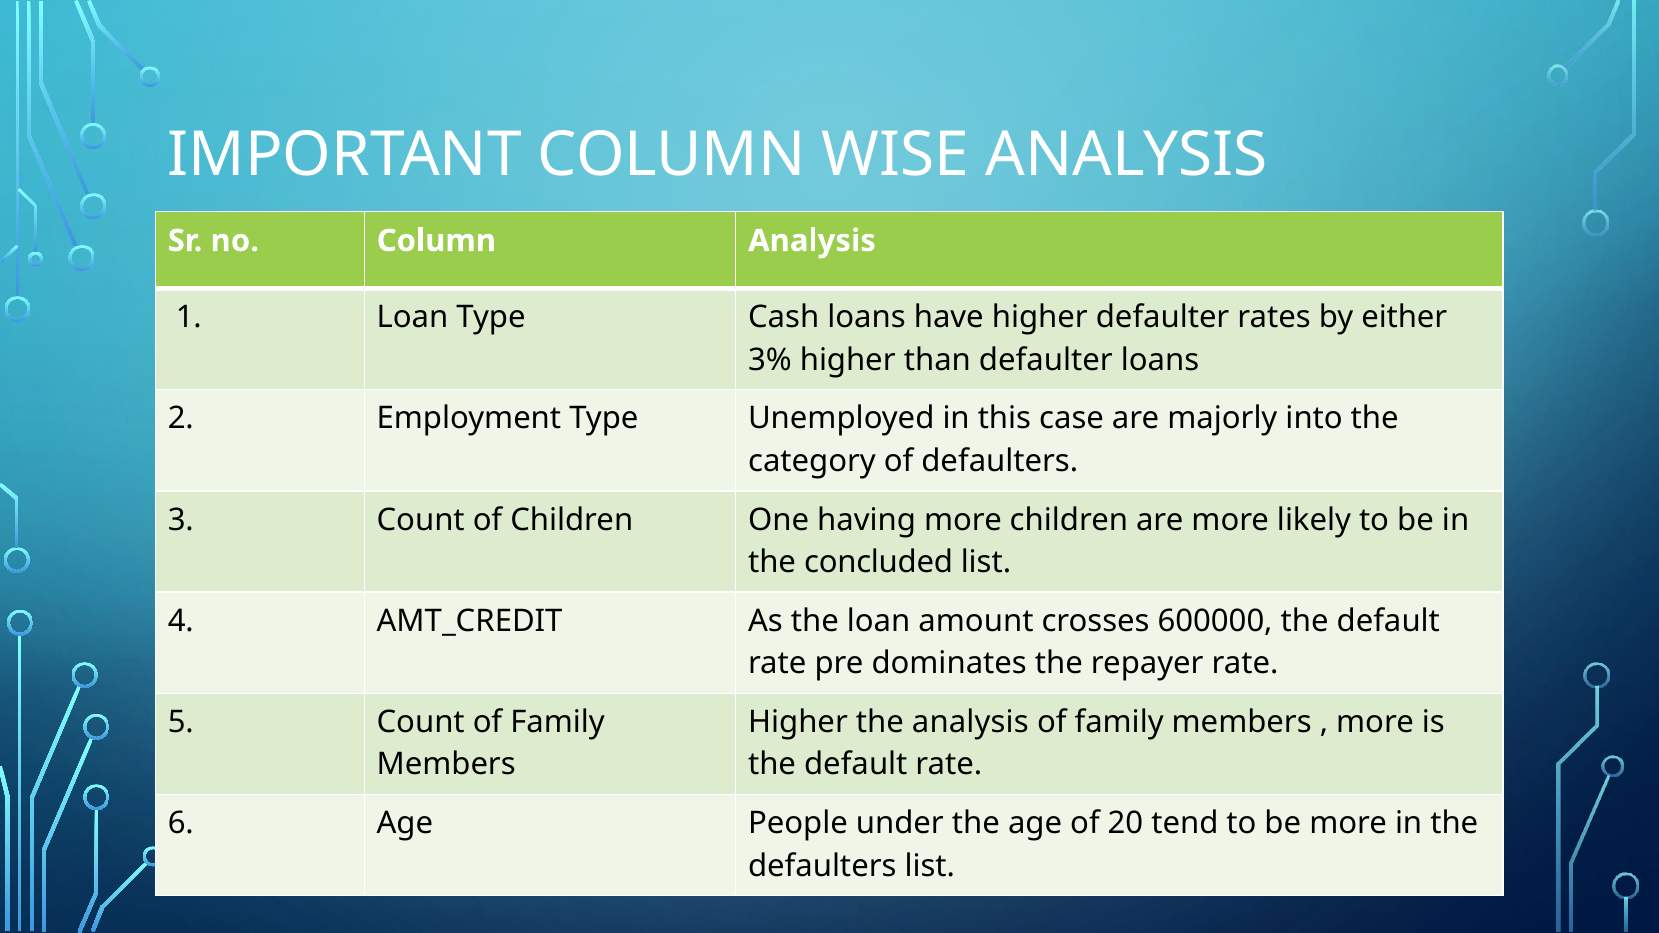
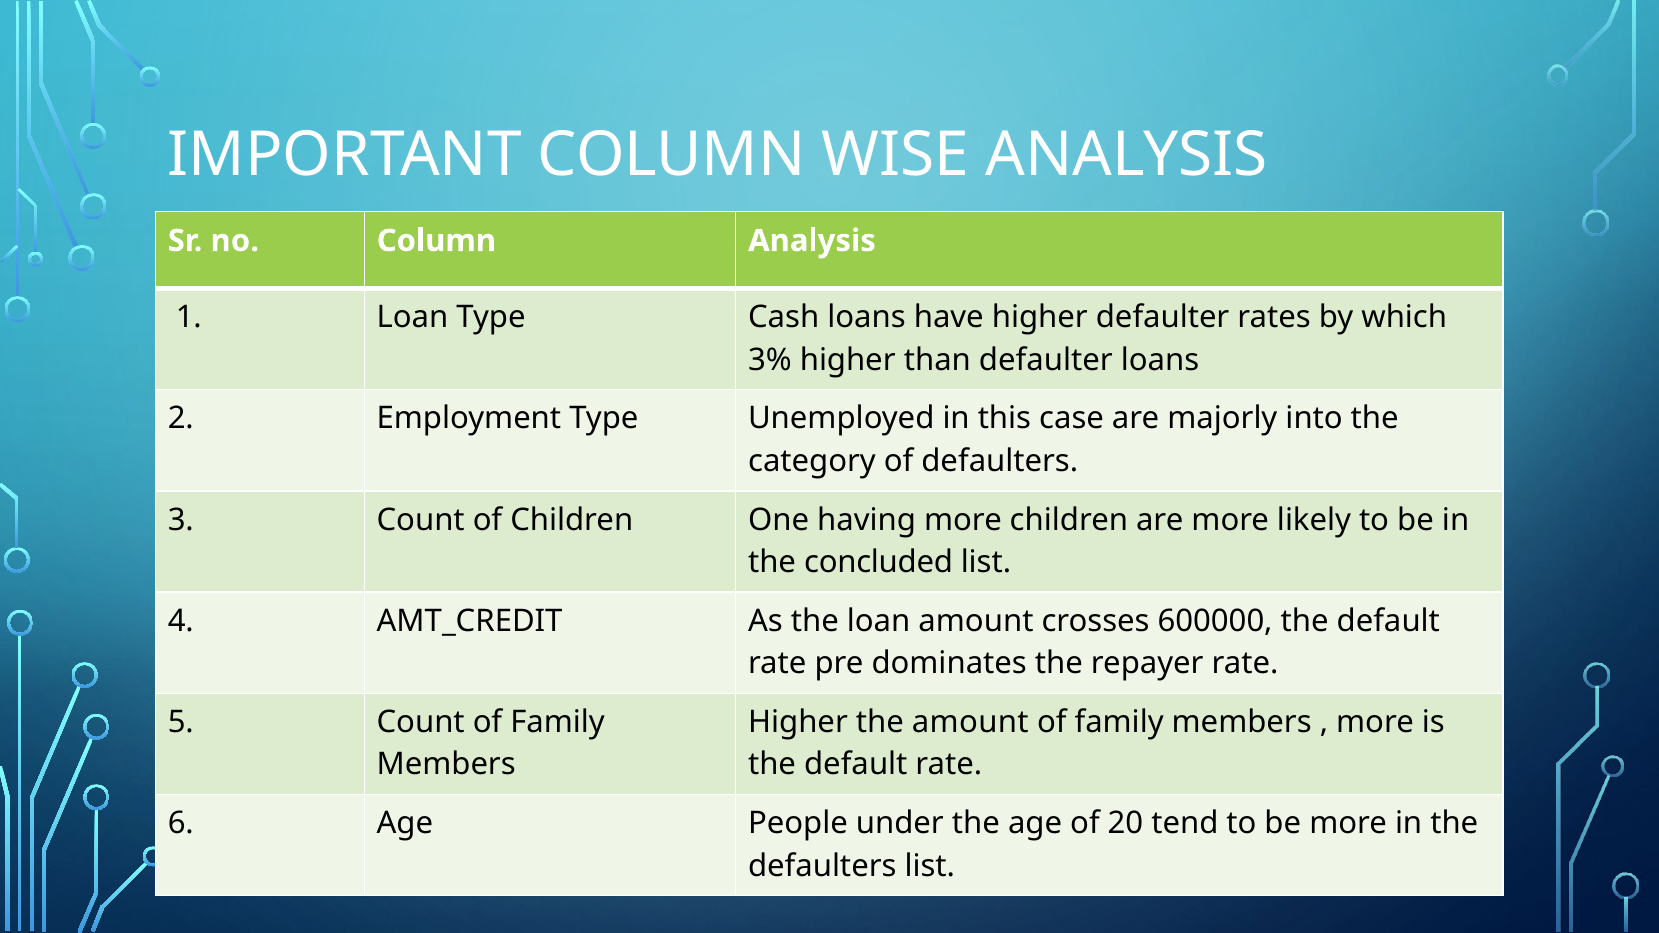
either: either -> which (1404, 317)
the analysis: analysis -> amount (970, 723)
